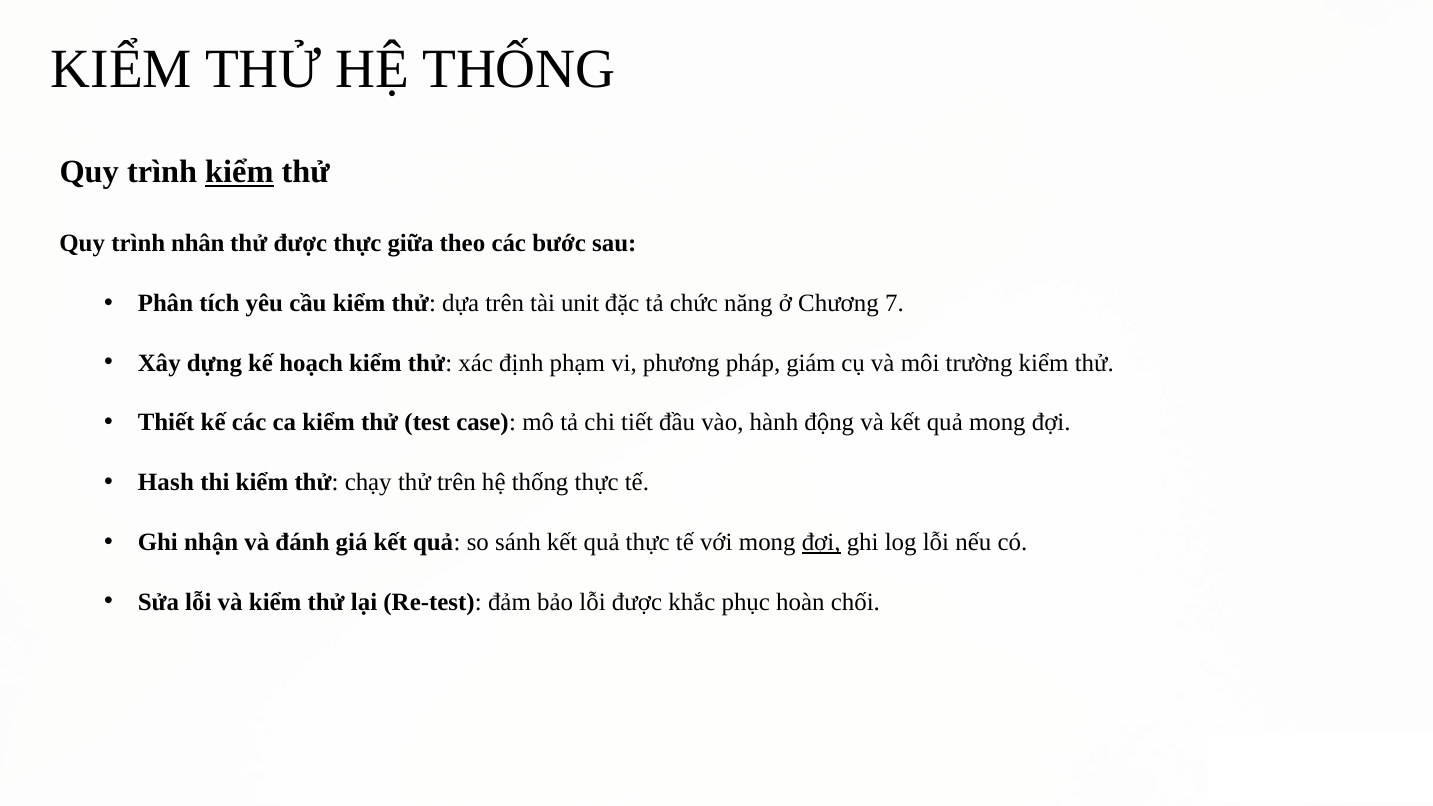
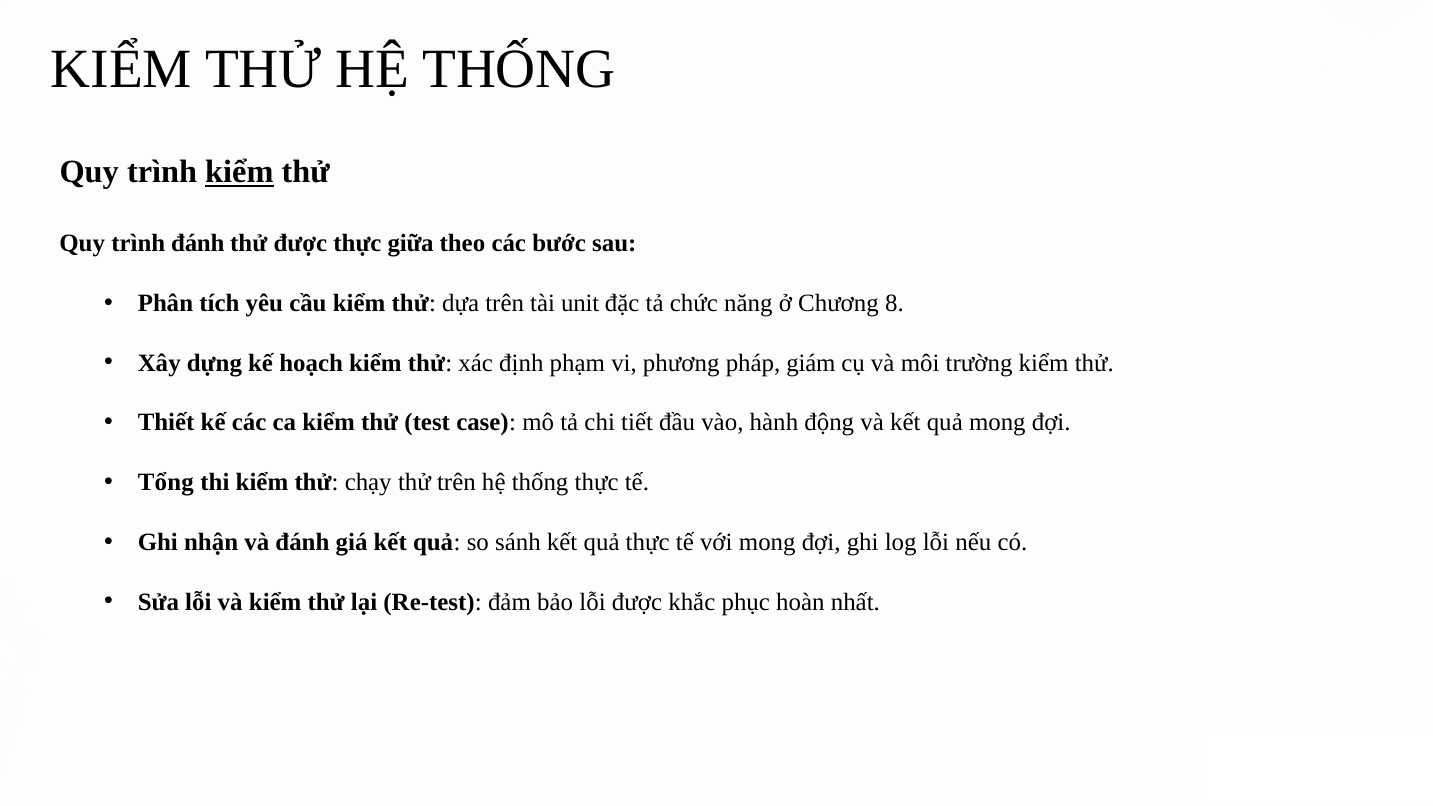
trình nhân: nhân -> đánh (198, 244)
7: 7 -> 8 (894, 303)
Hash: Hash -> Tổng (166, 483)
đợi underline: present -> none (821, 542)
chối: chối -> nhất (855, 602)
